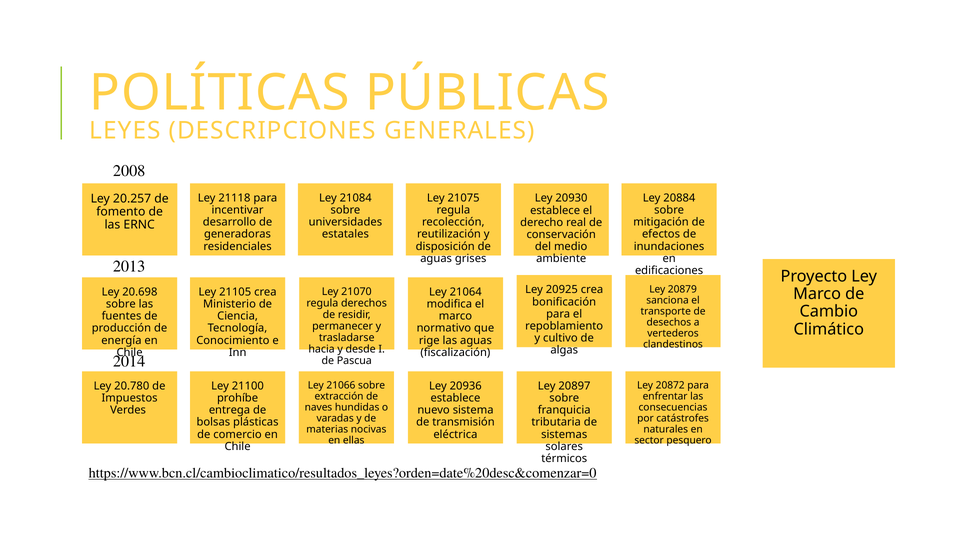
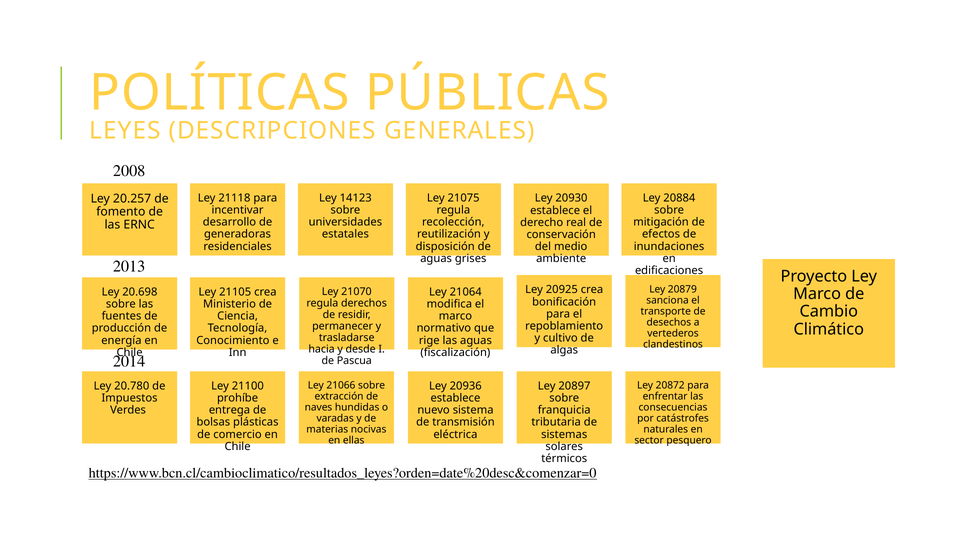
21084: 21084 -> 14123 (356, 198)
